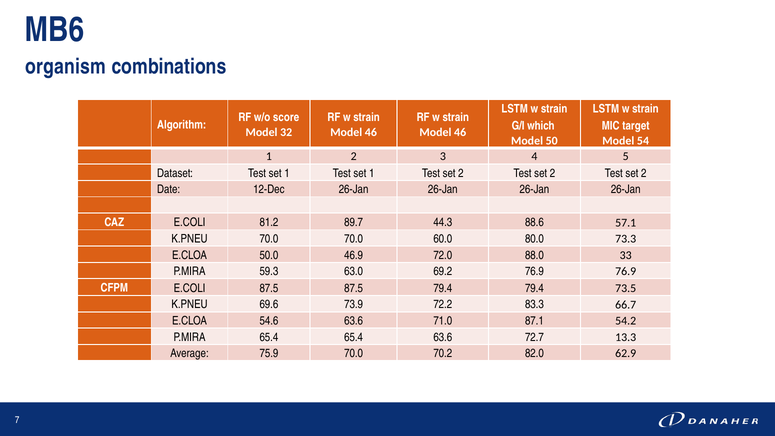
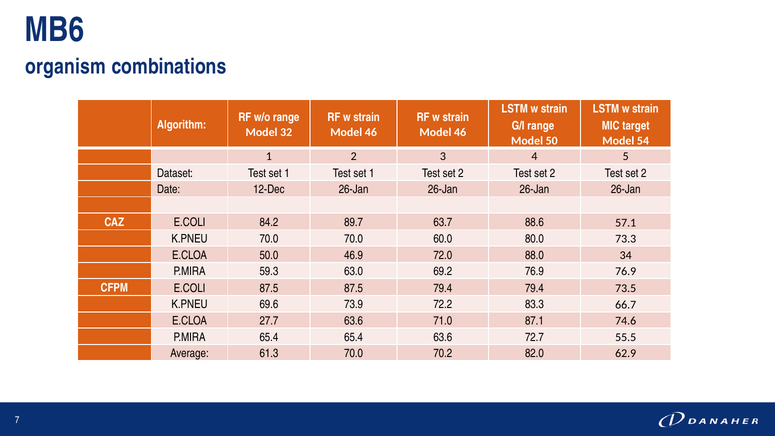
w/o score: score -> range (286, 117)
G/I which: which -> range (541, 126)
81.2: 81.2 -> 84.2 (269, 222)
44.3: 44.3 -> 63.7 (443, 222)
33: 33 -> 34 (626, 255)
54.6: 54.6 -> 27.7 (269, 321)
54.2: 54.2 -> 74.6 (626, 321)
13.3: 13.3 -> 55.5 (626, 337)
75.9: 75.9 -> 61.3 (269, 353)
